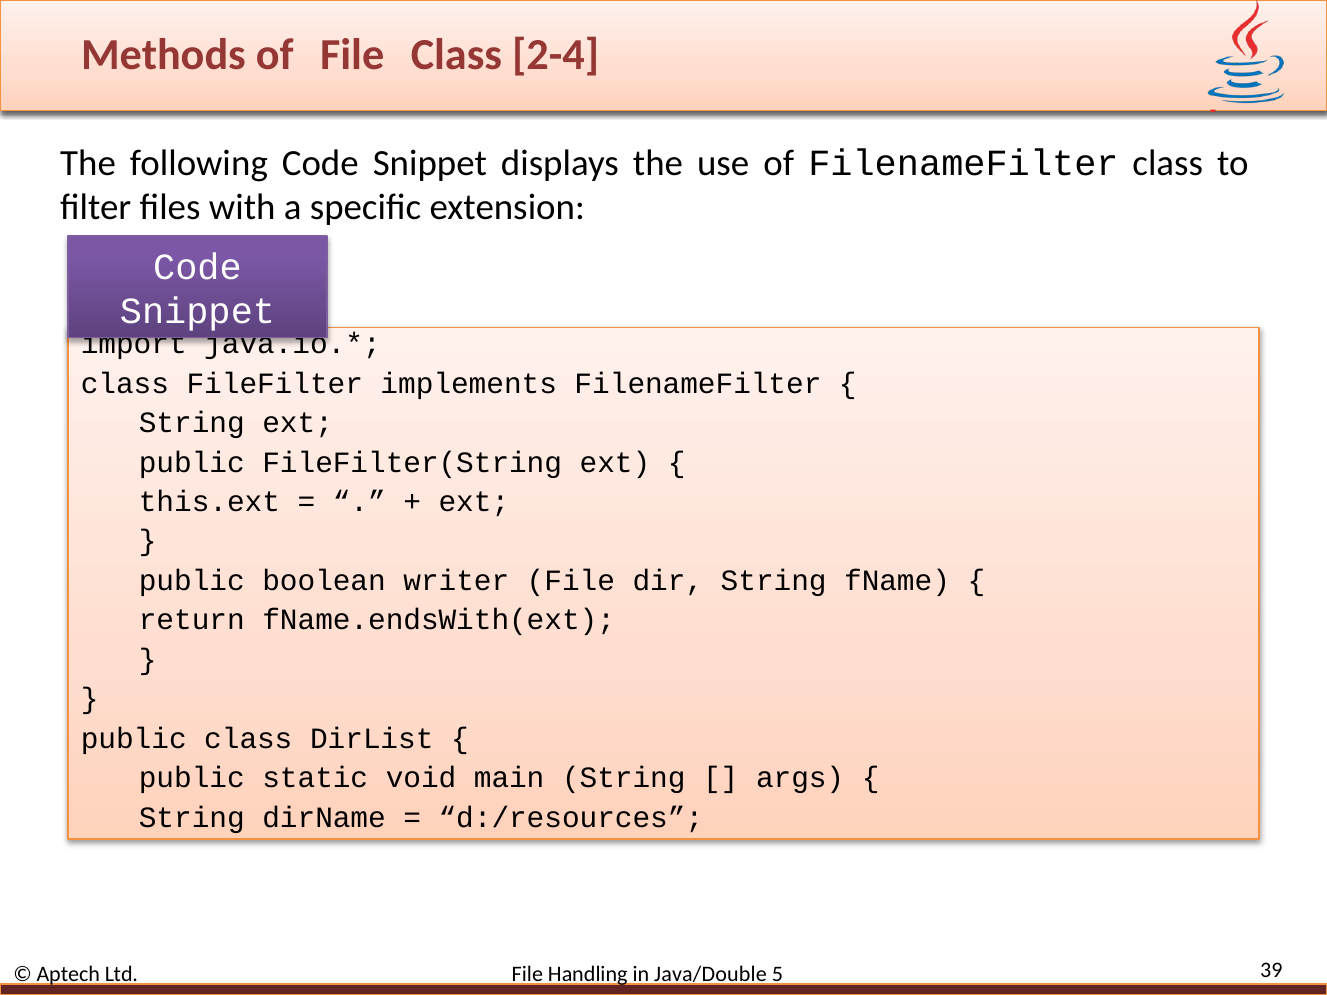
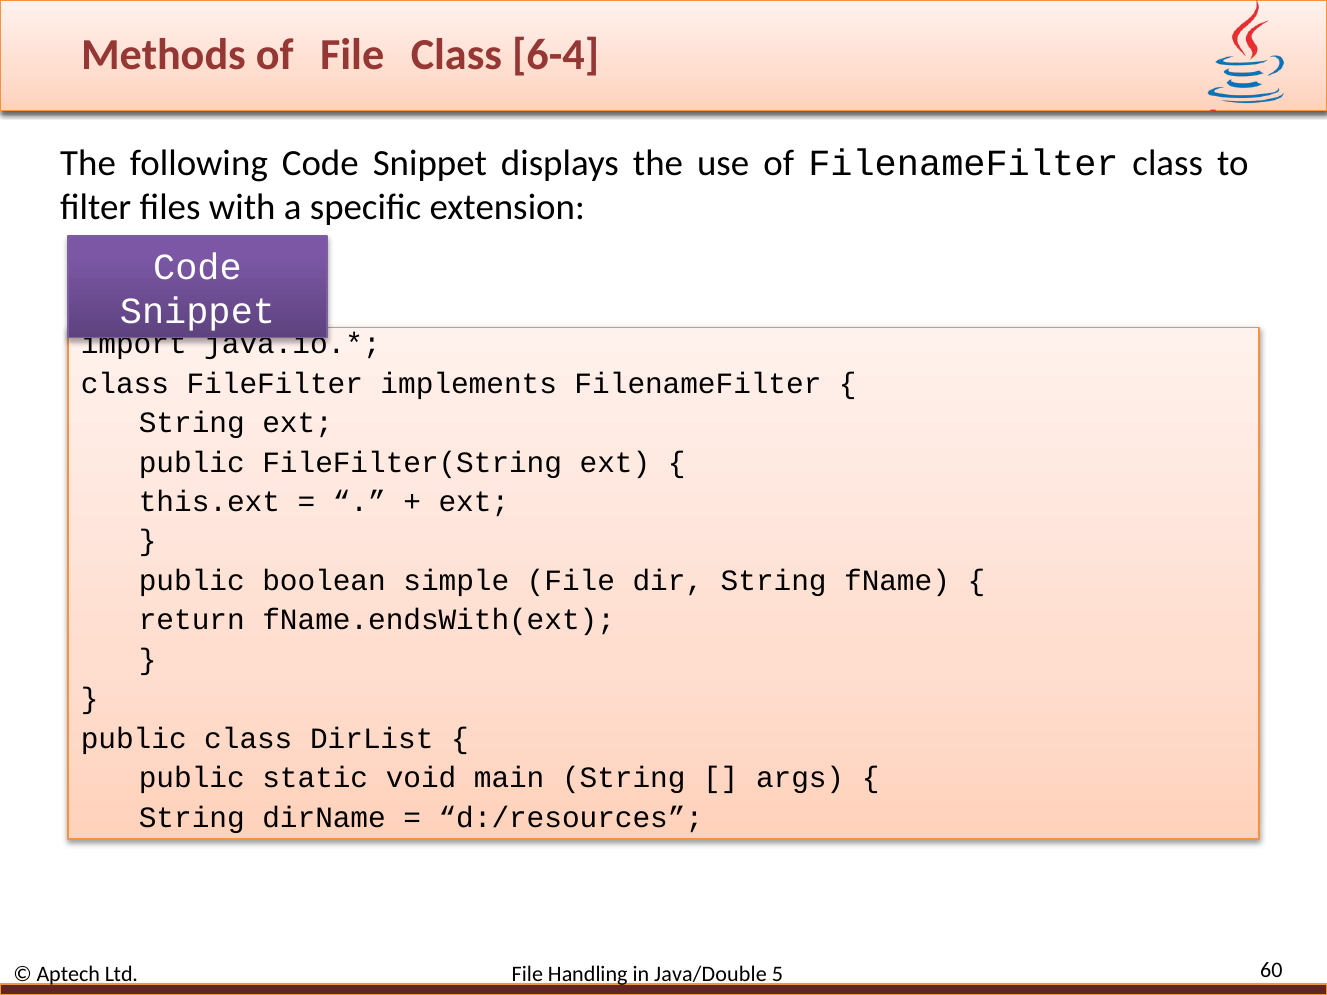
2-4: 2-4 -> 6-4 (556, 55)
writer: writer -> simple (456, 581)
39: 39 -> 60 (1271, 971)
